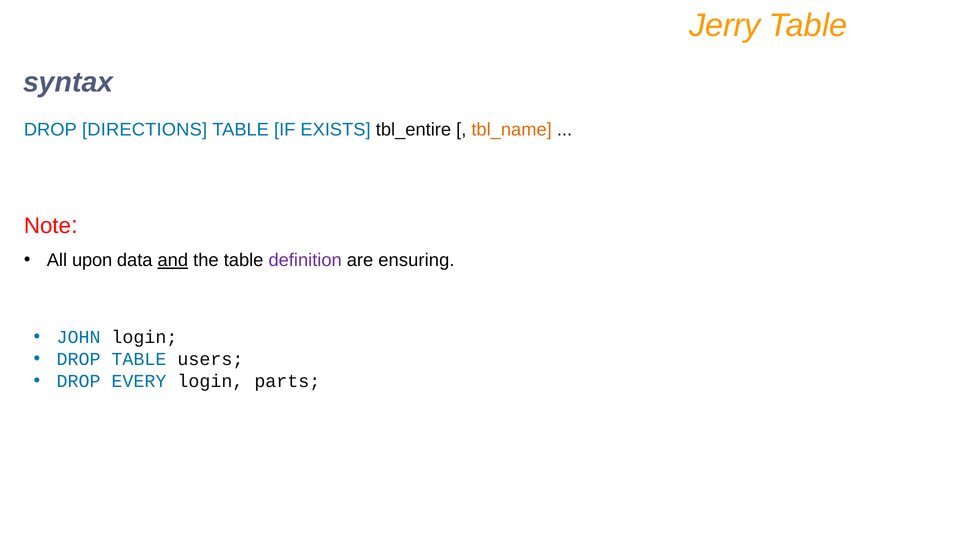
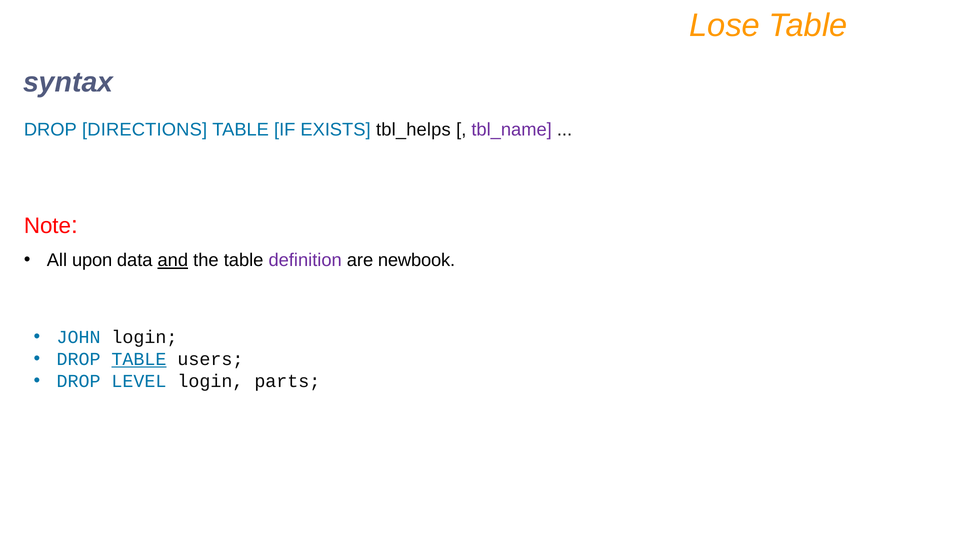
Jerry: Jerry -> Lose (725, 25)
tbl_entire: tbl_entire -> tbl_helps (413, 130)
tbl_name colour: orange -> purple (512, 130)
ensuring: ensuring -> newbook (417, 260)
TABLE underline: none -> present (139, 359)
EVERY: EVERY -> LEVEL (139, 381)
